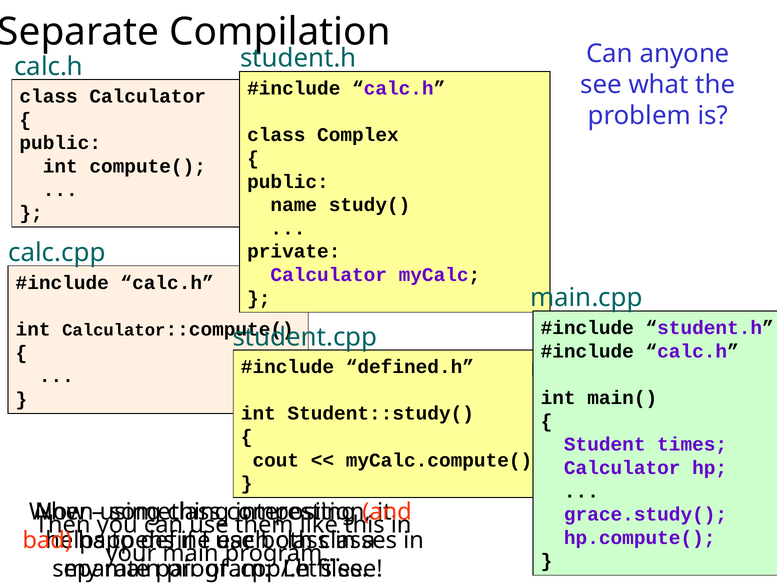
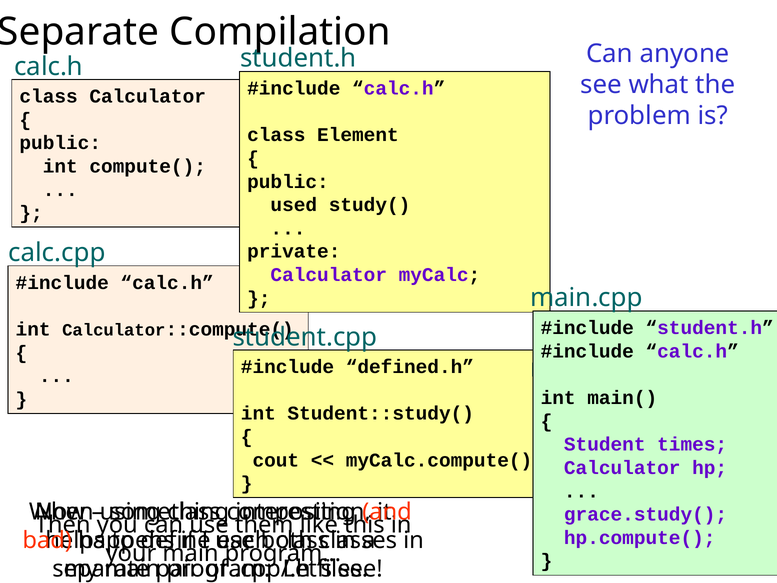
Complex: Complex -> Element (358, 135)
name: name -> used (294, 205)
